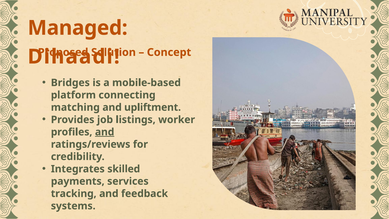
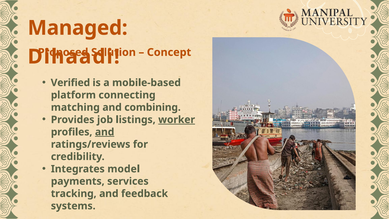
Bridges: Bridges -> Verified (70, 83)
upliftment: upliftment -> combining (153, 107)
worker underline: none -> present (177, 120)
skilled: skilled -> model (124, 169)
